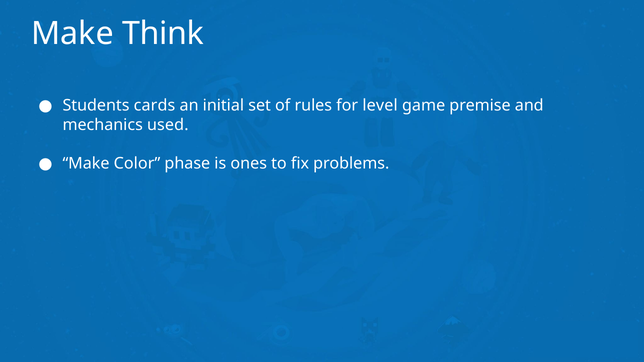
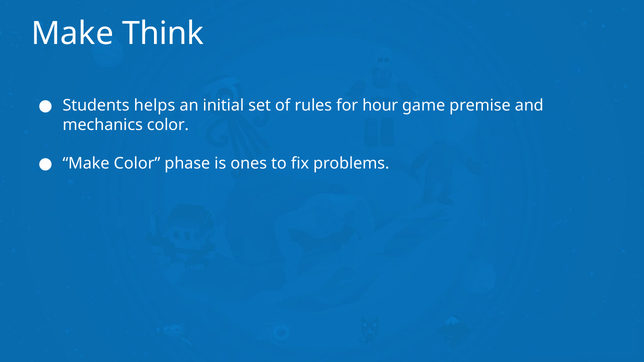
cards: cards -> helps (154, 106)
level: level -> hour (380, 106)
mechanics used: used -> color (168, 125)
